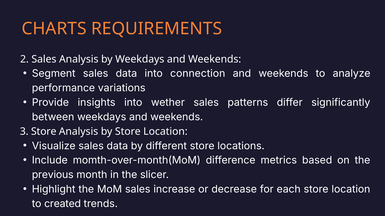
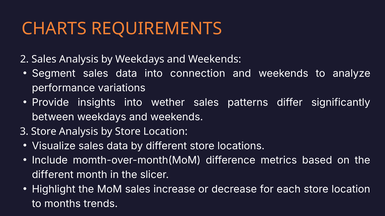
previous: previous -> different (53, 175)
created: created -> months (62, 204)
